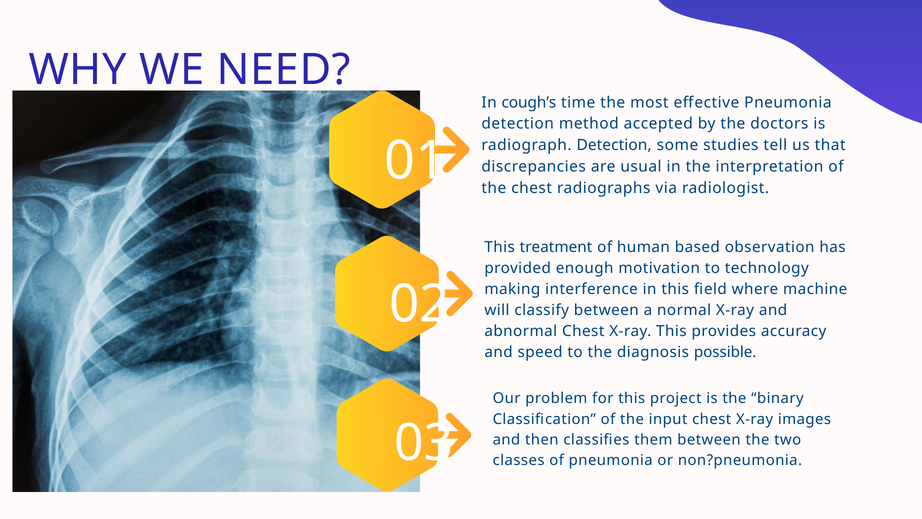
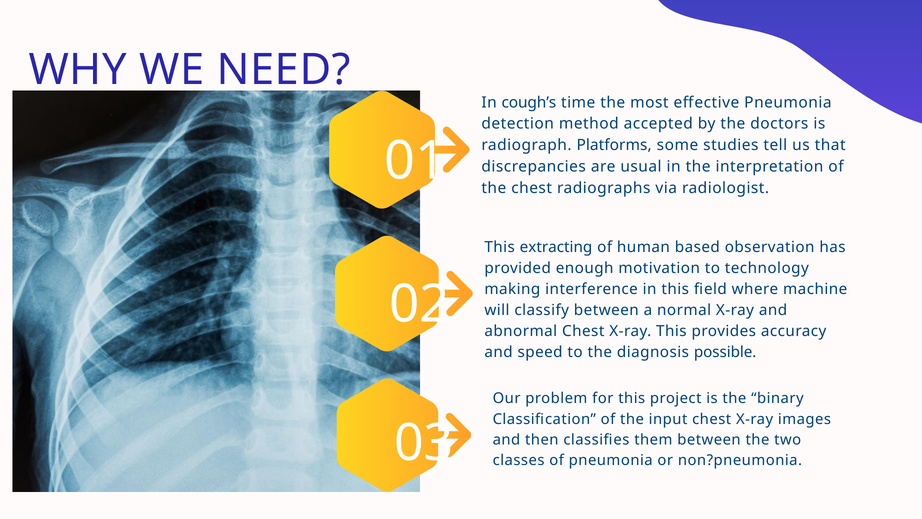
radiograph Detection: Detection -> Platforms (614, 145)
treatment: treatment -> extracting (556, 247)
